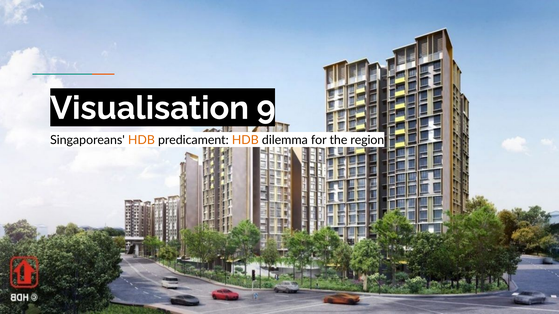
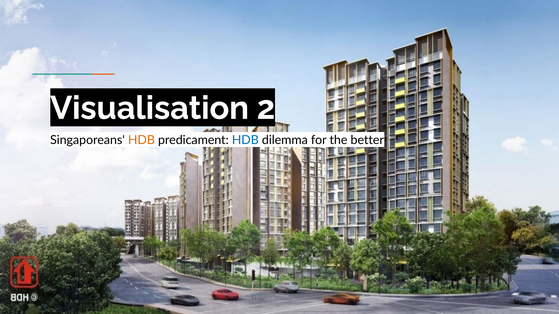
9: 9 -> 2 (266, 108)
HDB colour: orange -> blue (245, 140)
region: region -> better (367, 140)
